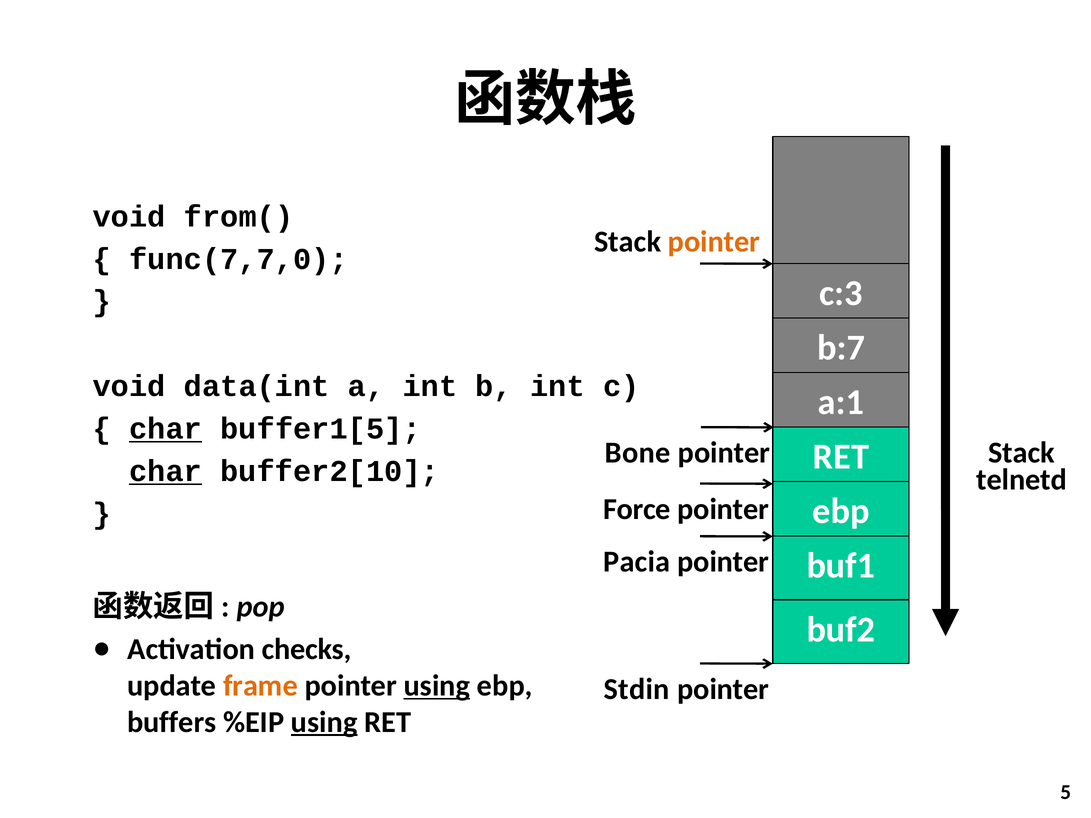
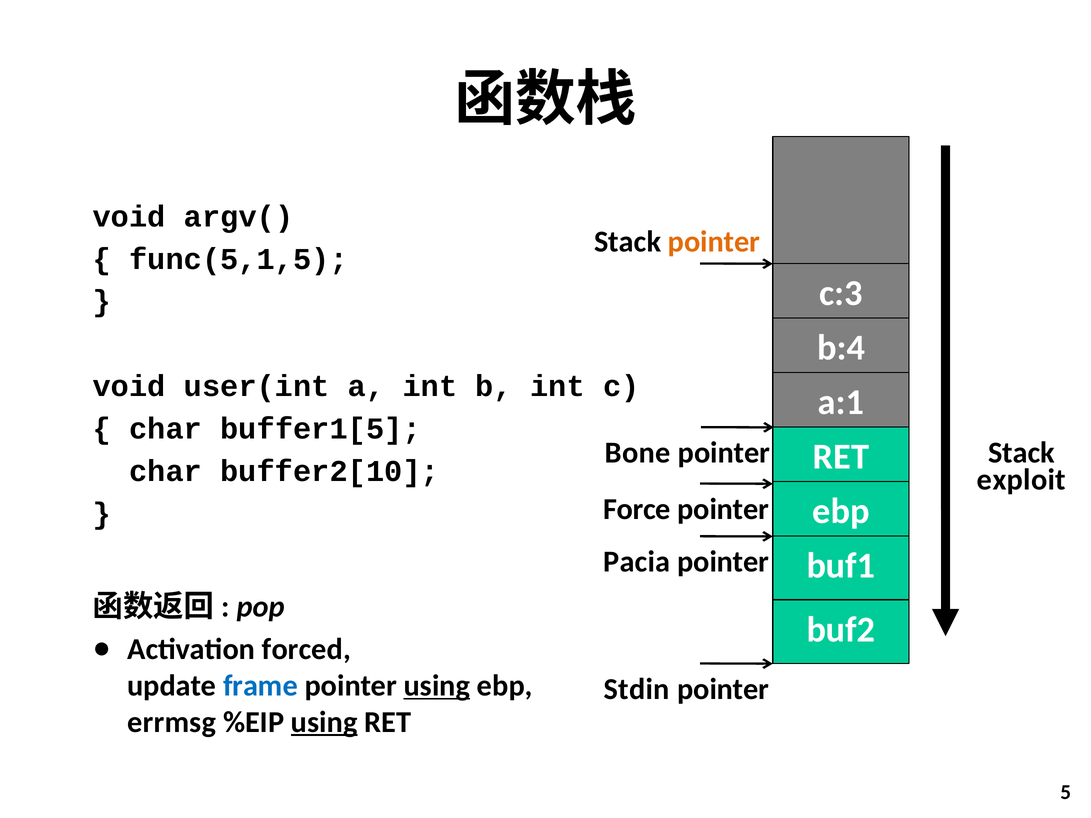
from(: from( -> argv( (239, 217)
func(7,7,0: func(7,7,0 -> func(5,1,5 (238, 259)
b:7: b:7 -> b:4 (841, 348)
data(int: data(int -> user(int (257, 386)
char underline: present -> none (166, 429)
char underline: present -> none (166, 471)
telnetd: telnetd -> exploit (1021, 480)
checks: checks -> forced (306, 650)
frame colour: orange -> blue (260, 686)
buffers: buffers -> errmsg (172, 722)
